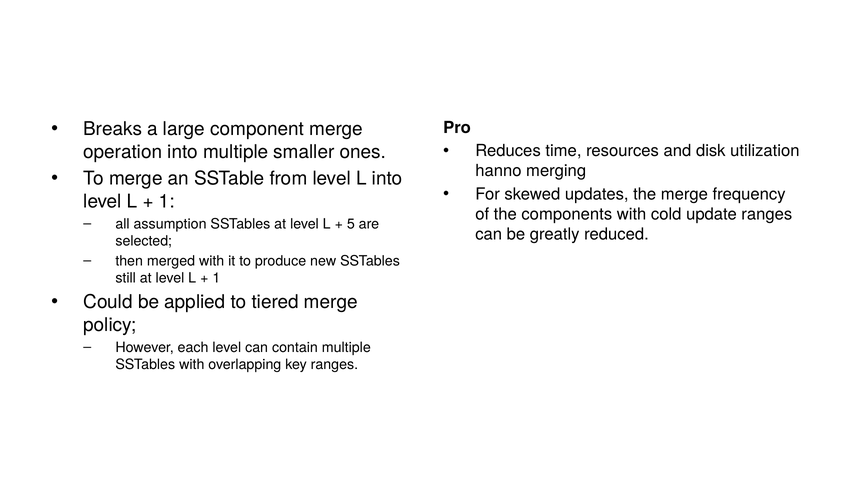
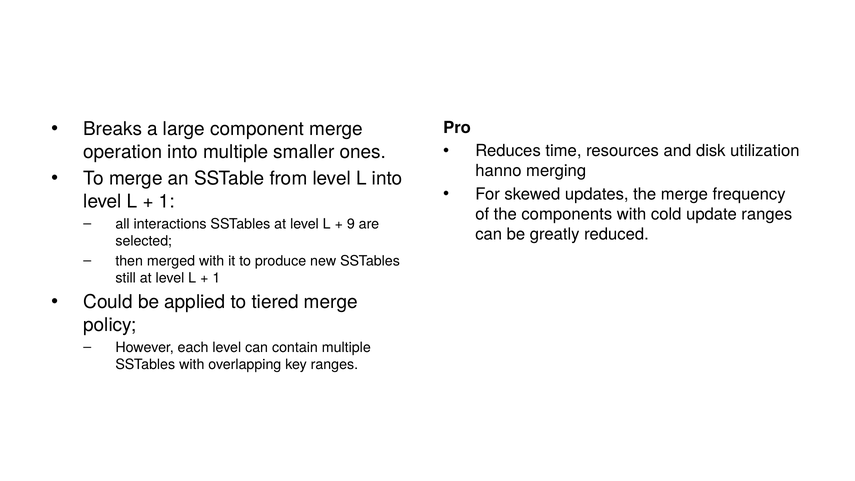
assumption: assumption -> interactions (170, 224)
5: 5 -> 9 (351, 224)
